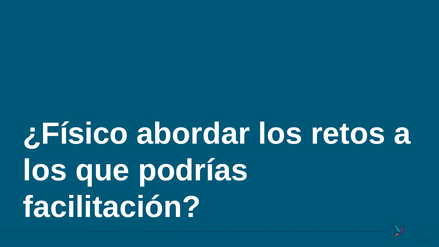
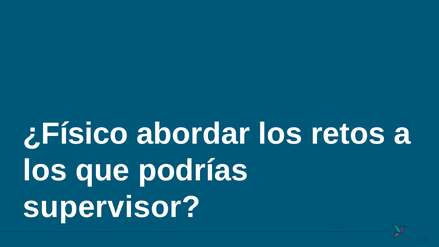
facilitación: facilitación -> supervisor (112, 207)
